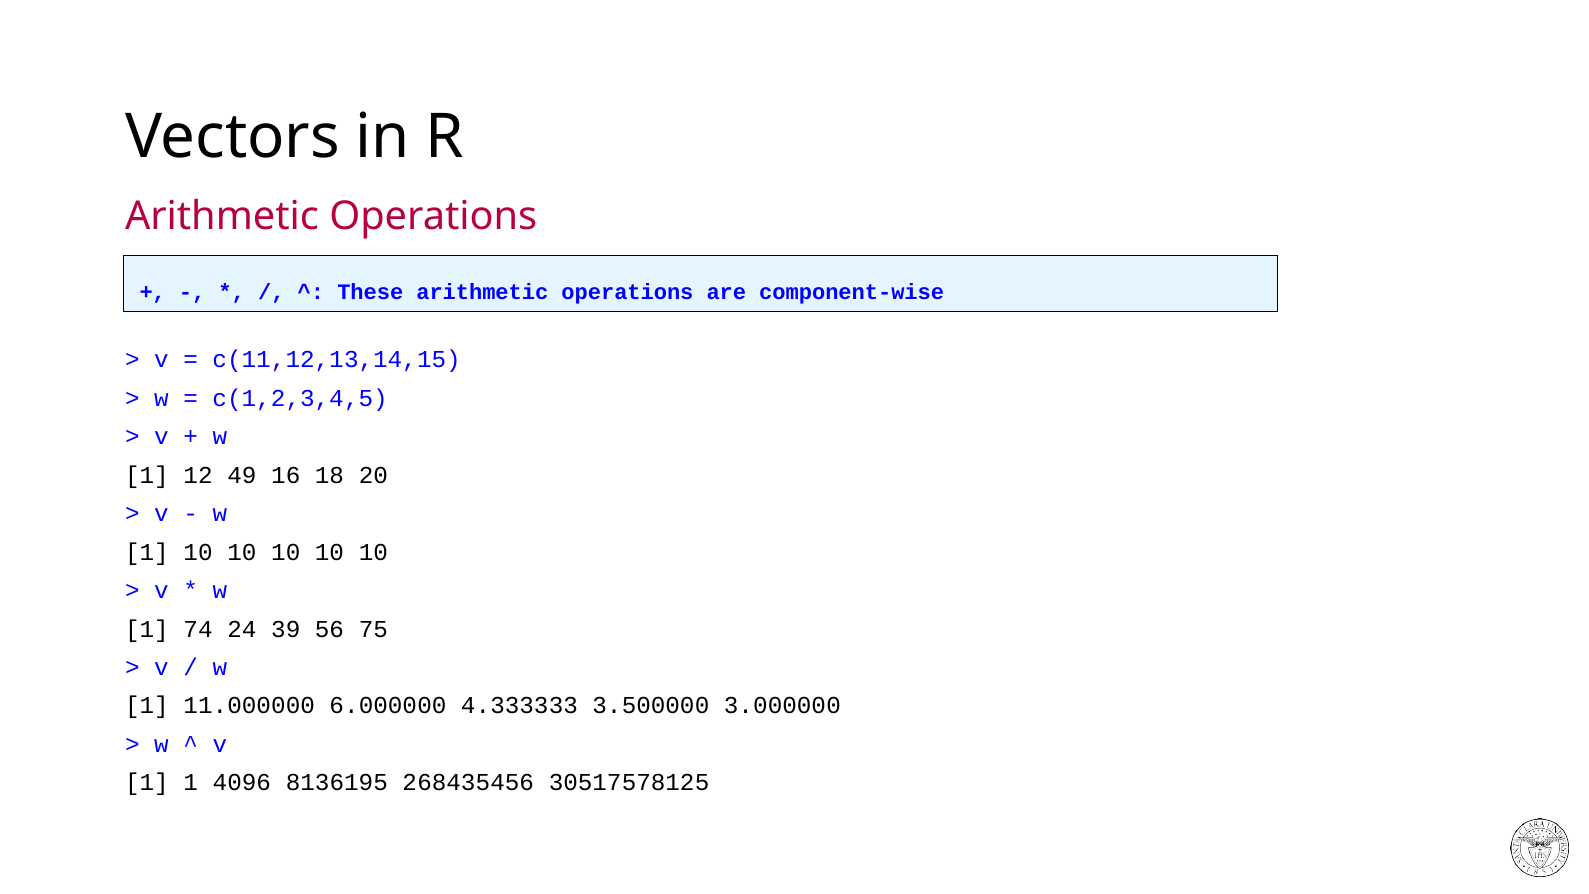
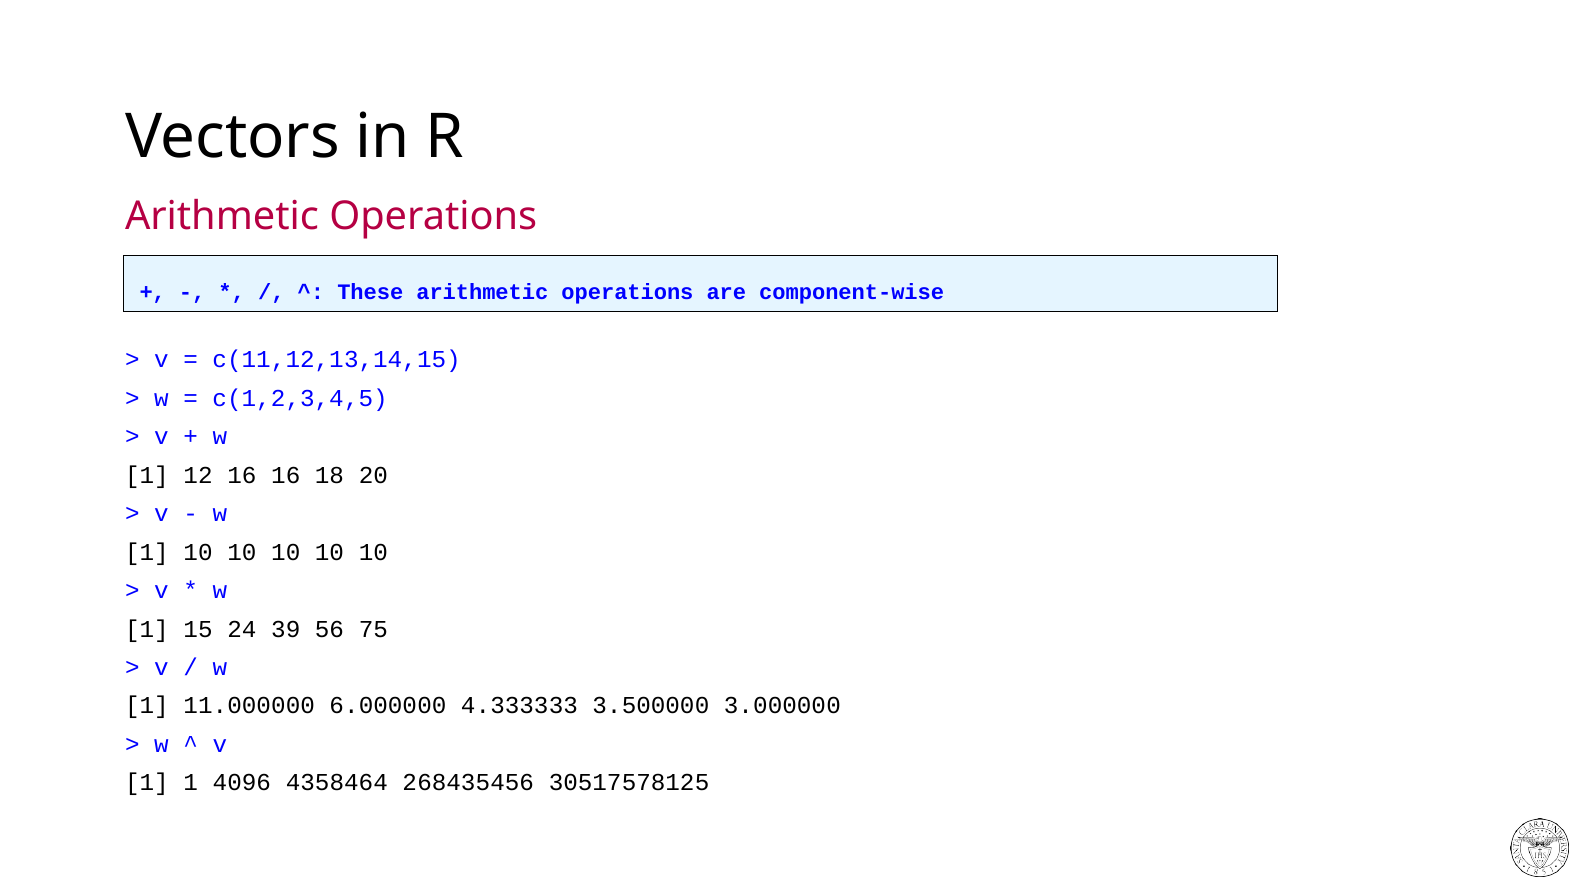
12 49: 49 -> 16 (242, 475)
74: 74 -> 15 (198, 629)
8136195: 8136195 -> 4358464 (337, 783)
